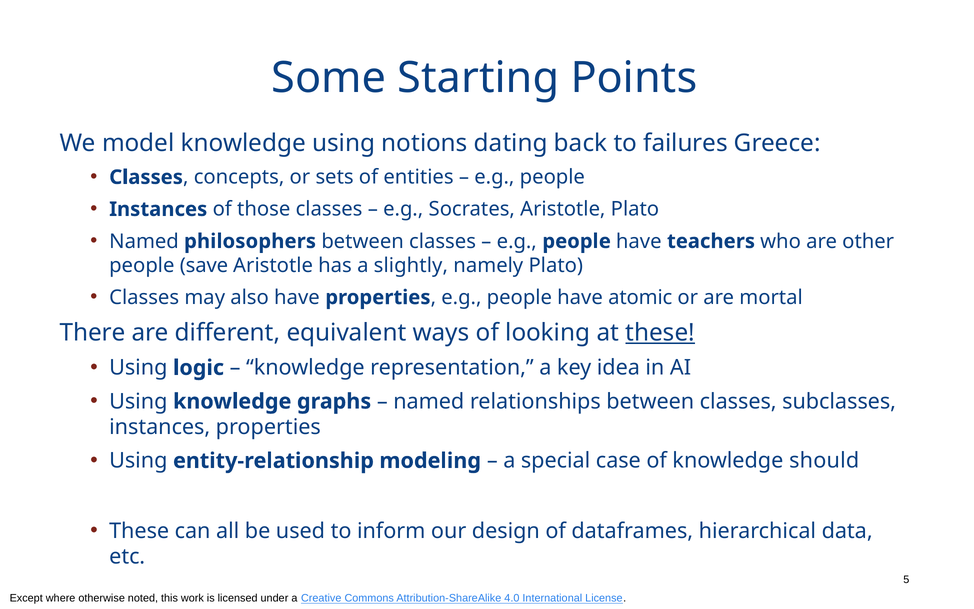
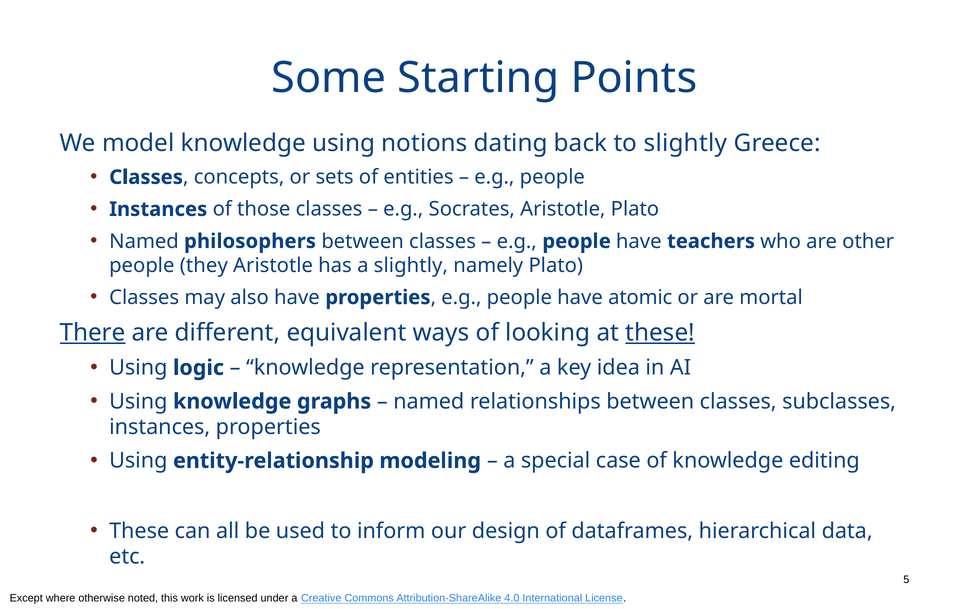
to failures: failures -> slightly (685, 143)
save: save -> they (204, 265)
There underline: none -> present (93, 333)
should: should -> editing (824, 461)
